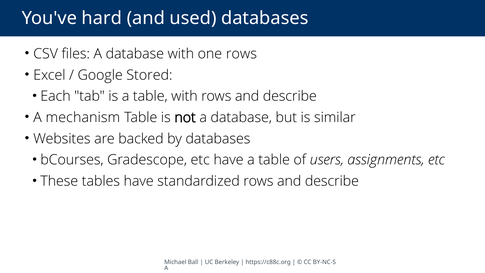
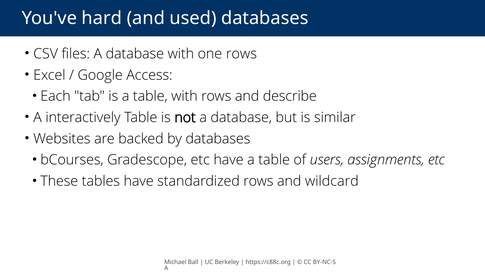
Stored: Stored -> Access (149, 75)
mechanism: mechanism -> interactively (83, 117)
standardized rows and describe: describe -> wildcard (332, 181)
